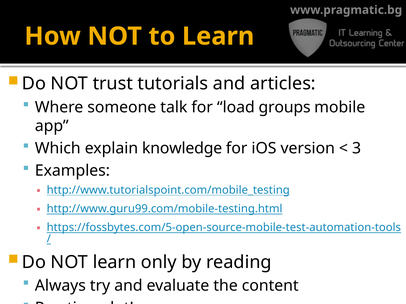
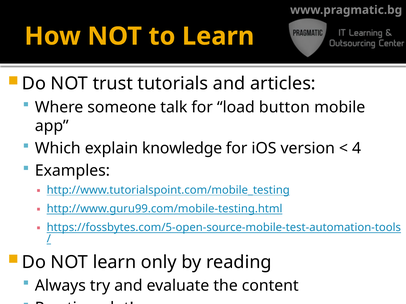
groups: groups -> button (284, 107)
3: 3 -> 4 (357, 149)
